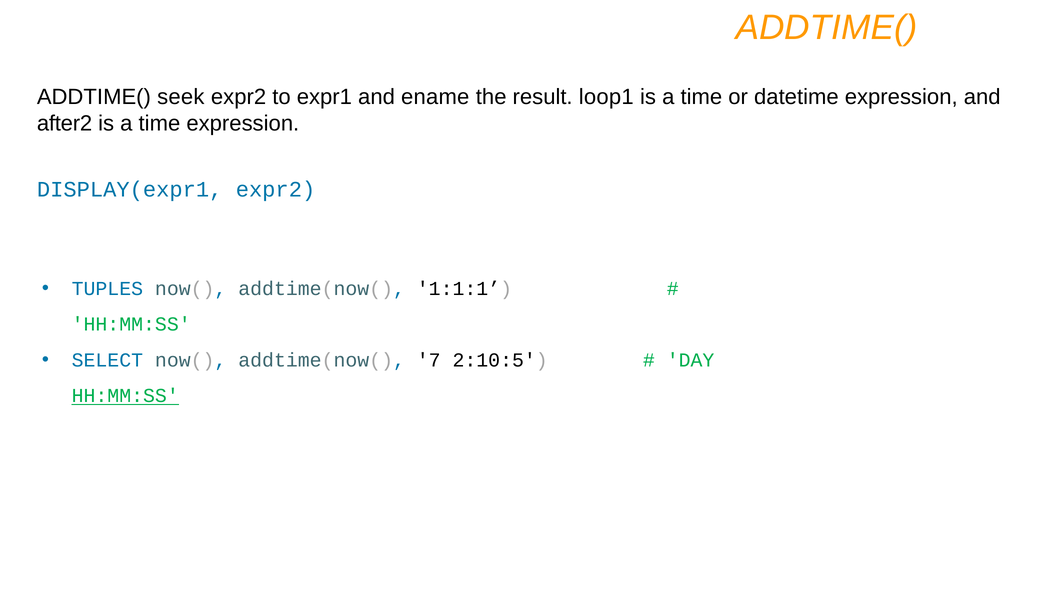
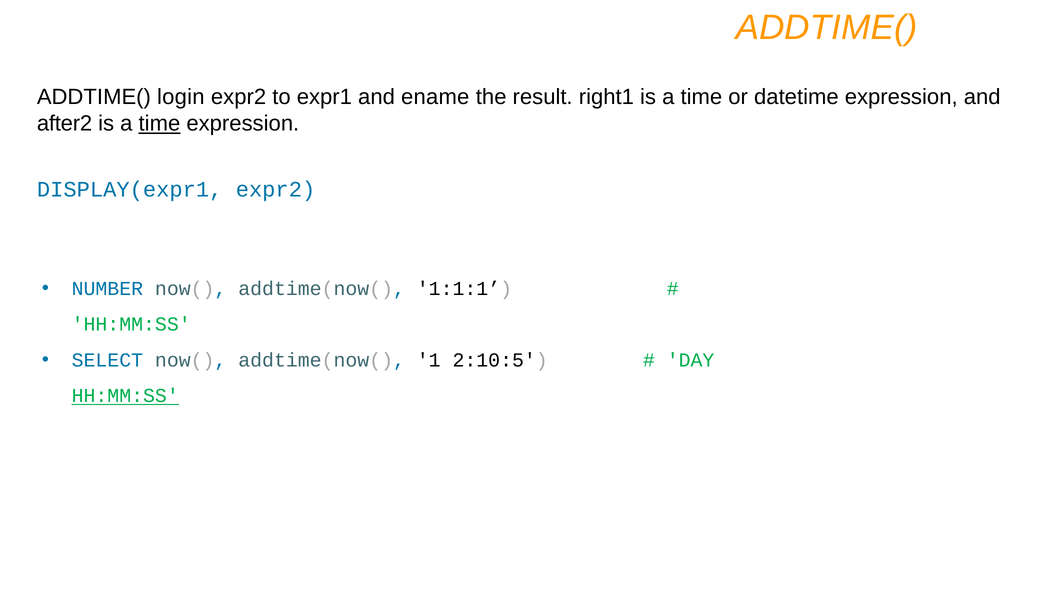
seek: seek -> login (181, 97)
loop1: loop1 -> right1 (606, 97)
time underline: none -> present (159, 124)
TUPLES: TUPLES -> NUMBER (107, 289)
7: 7 -> 1 (429, 360)
